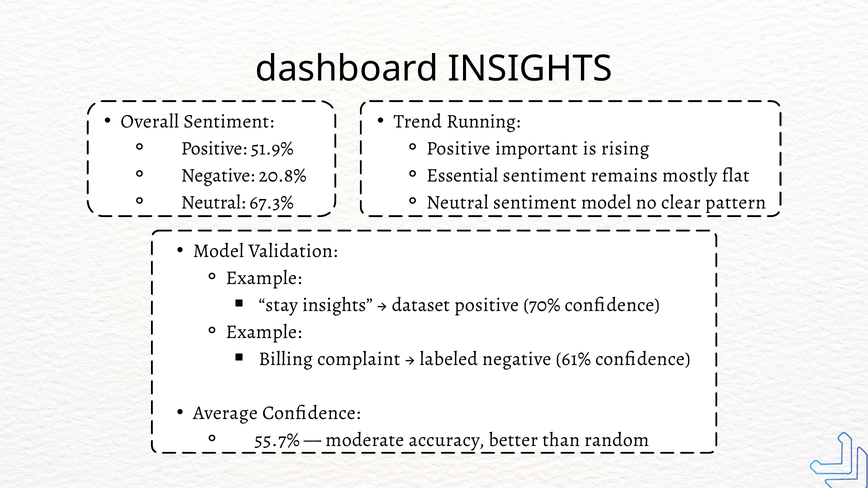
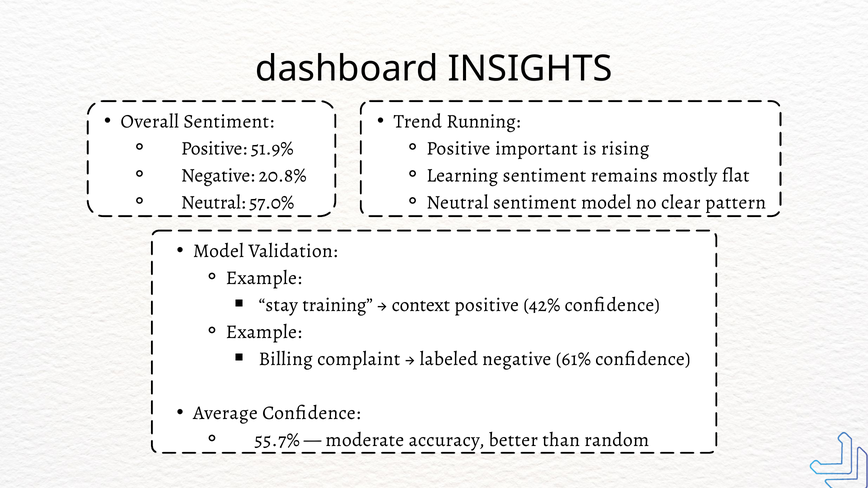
Essential: Essential -> Learning (462, 175)
67.3%: 67.3% -> 57.0% (272, 202)
stay insights: insights -> training (338, 305)
dataset: dataset -> context (421, 305)
70%: 70% -> 42% (542, 305)
